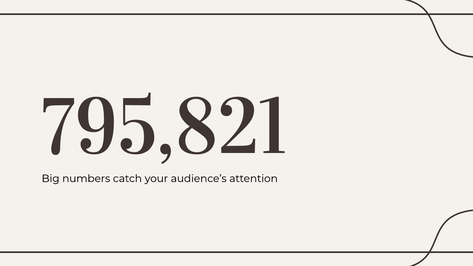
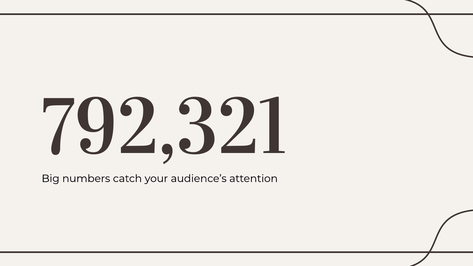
795,821: 795,821 -> 792,321 (164, 127)
